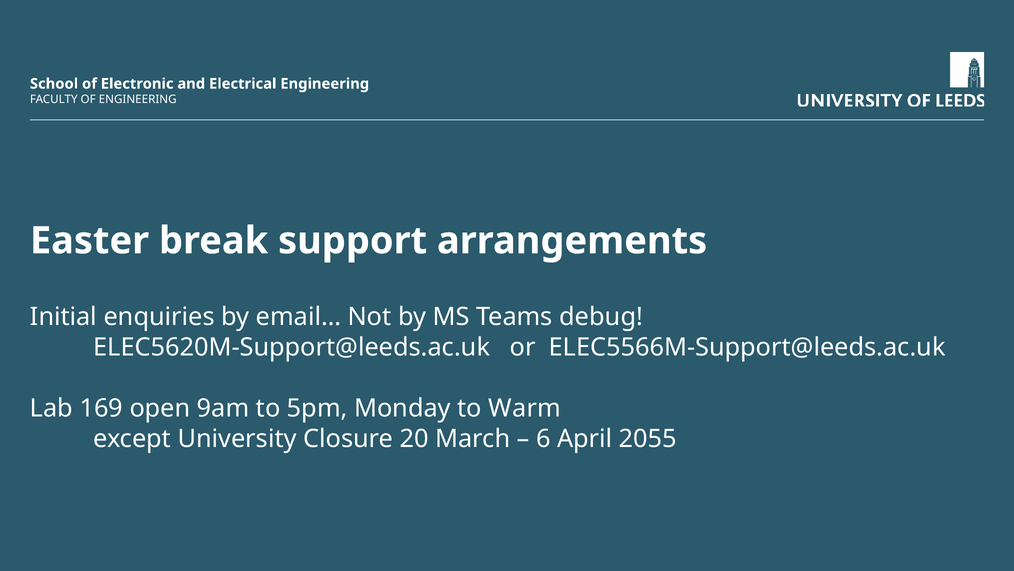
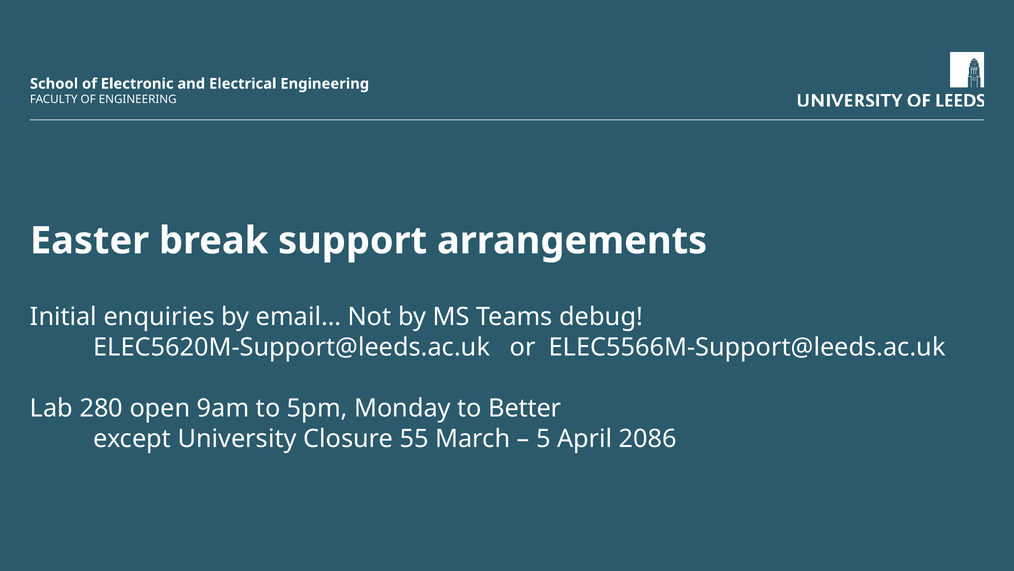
169: 169 -> 280 (101, 408)
Warm: Warm -> Better (525, 408)
20: 20 -> 55 (414, 438)
6: 6 -> 5 (543, 438)
2055: 2055 -> 2086 (648, 438)
